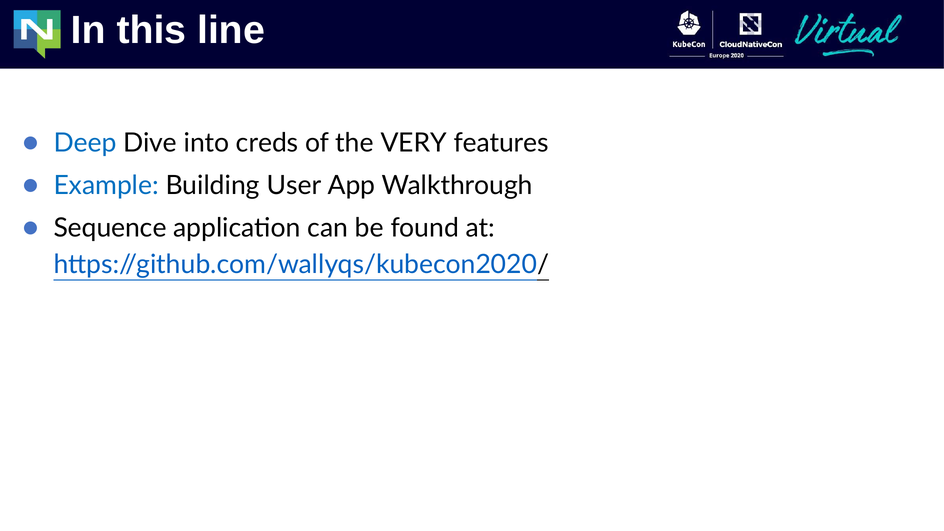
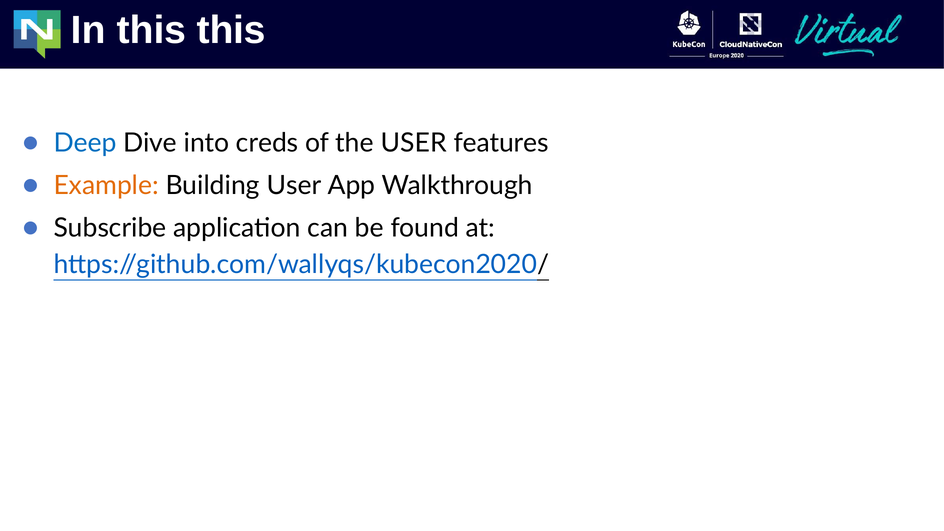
this line: line -> this (231, 30)
the VERY: VERY -> USER (414, 143)
Example colour: blue -> orange (106, 185)
Sequence: Sequence -> Subscribe (110, 228)
